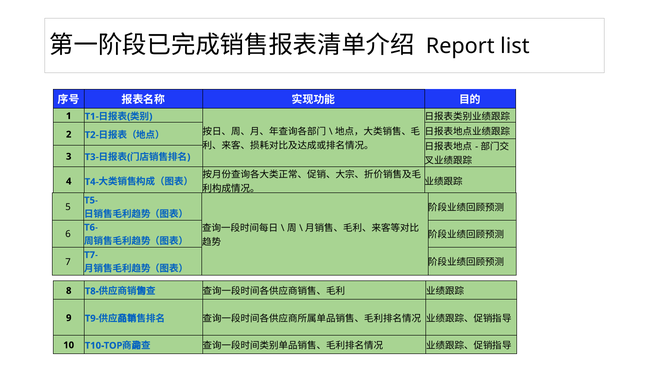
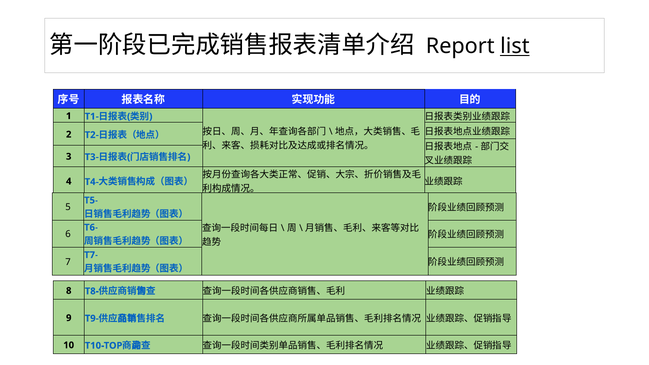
list underline: none -> present (515, 46)
